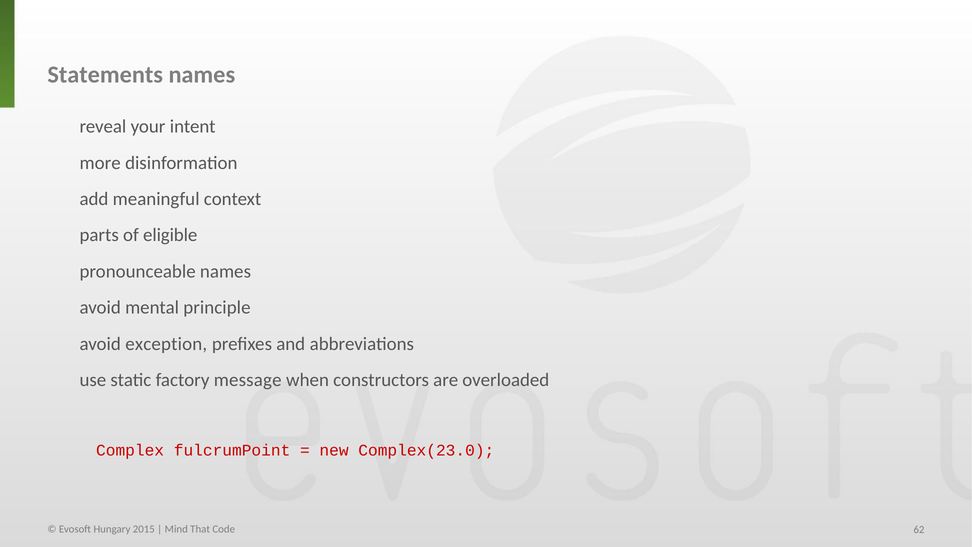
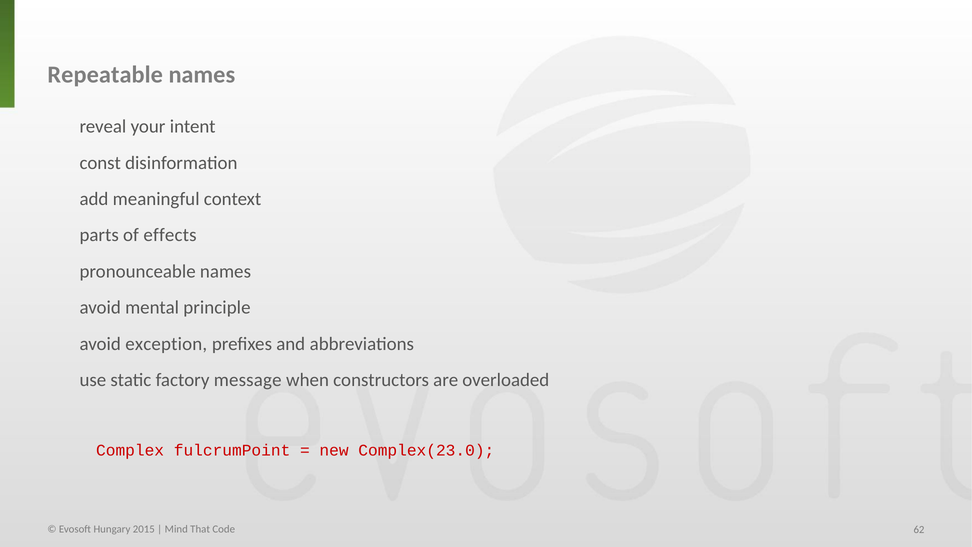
Statements: Statements -> Repeatable (105, 74)
more: more -> const (100, 163)
eligible: eligible -> effects (170, 235)
